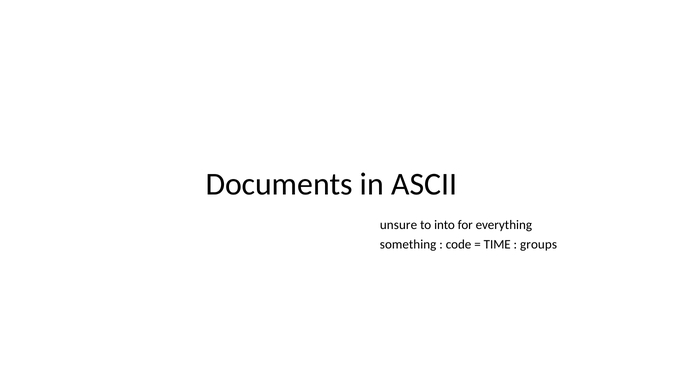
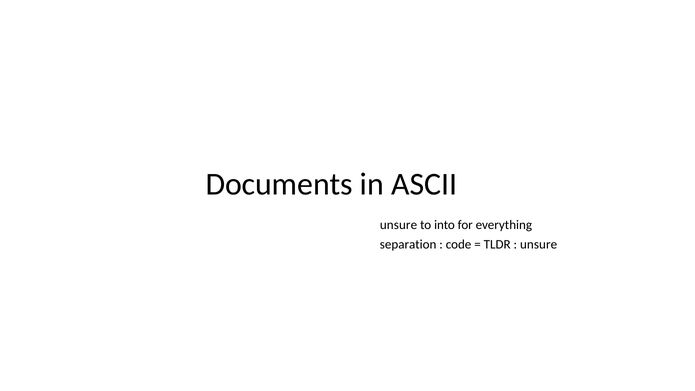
something: something -> separation (408, 244)
TIME: TIME -> TLDR (497, 244)
groups: groups -> unsure (539, 244)
